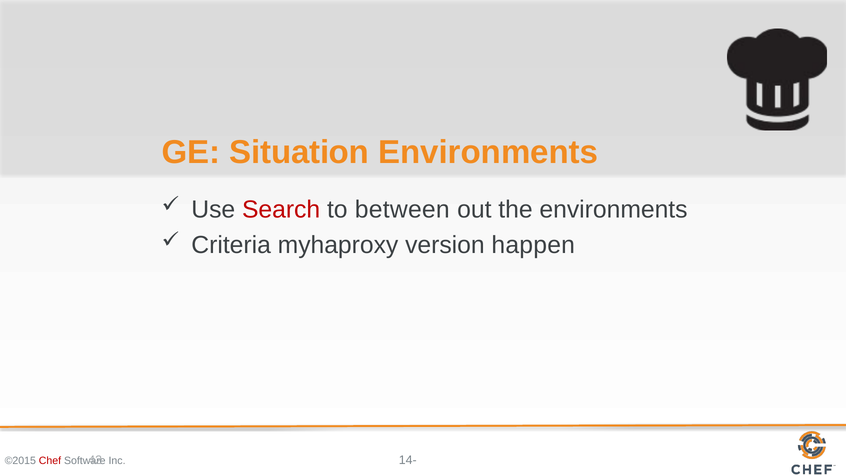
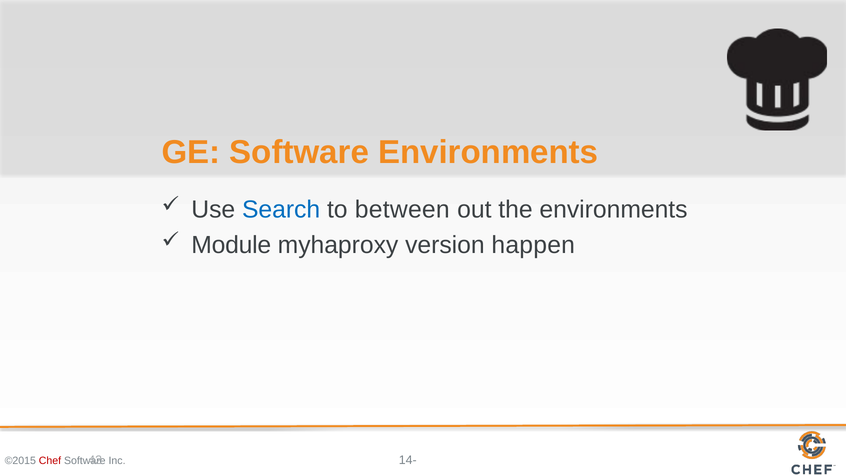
GE Situation: Situation -> Software (299, 152)
Search colour: red -> blue (281, 210)
Criteria: Criteria -> Module (231, 245)
